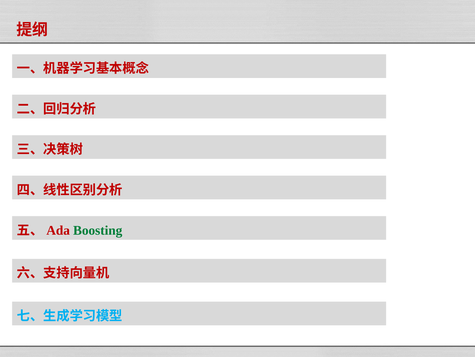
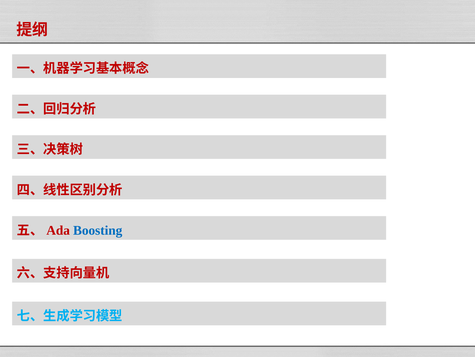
Boosting colour: green -> blue (98, 230)
